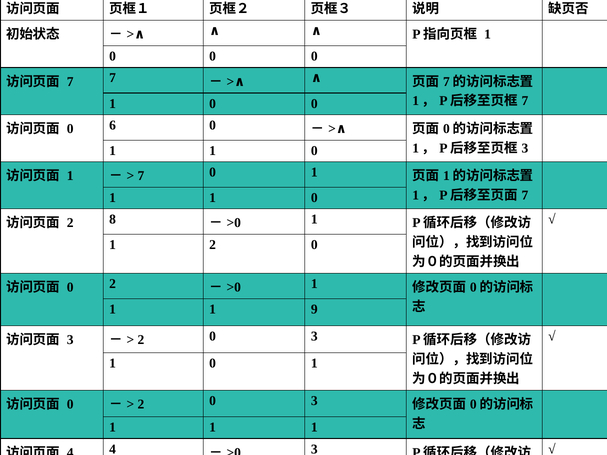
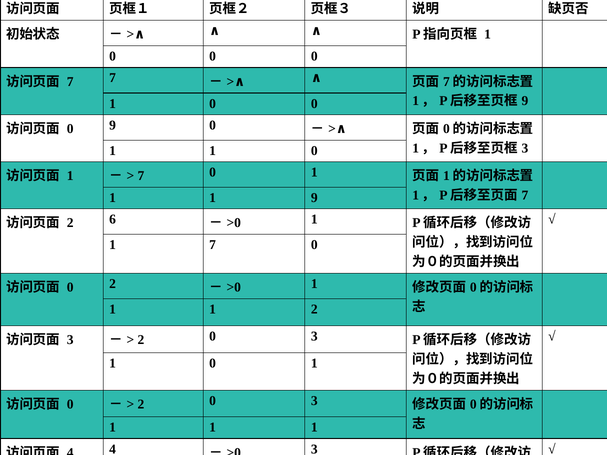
7: 7 -> 9 (525, 101)
0 6: 6 -> 9 (113, 125)
0: 0 -> 9 (314, 198)
8: 8 -> 6 (113, 220)
1 2: 2 -> 7 (213, 245)
1 9: 9 -> 2 (314, 309)
